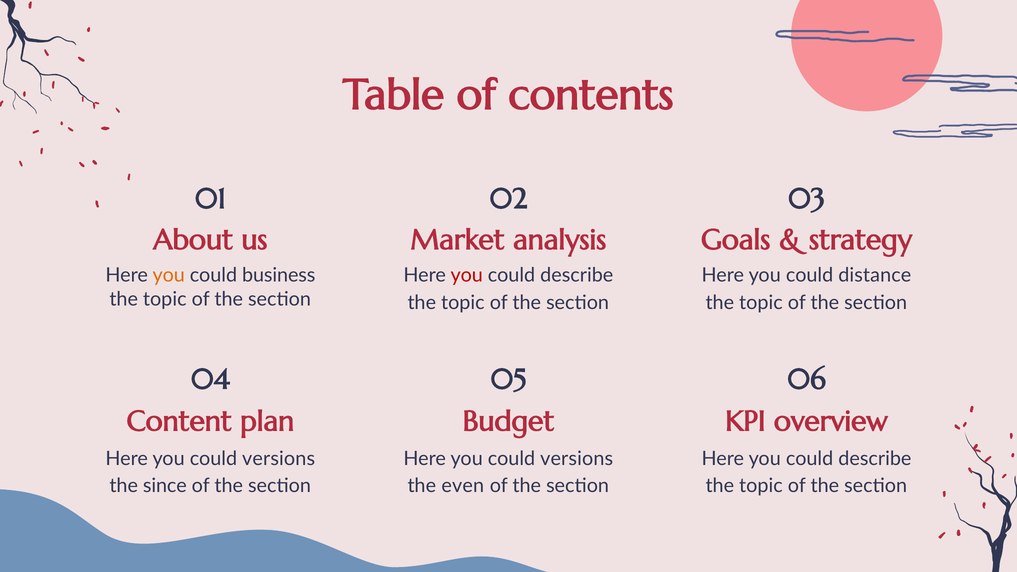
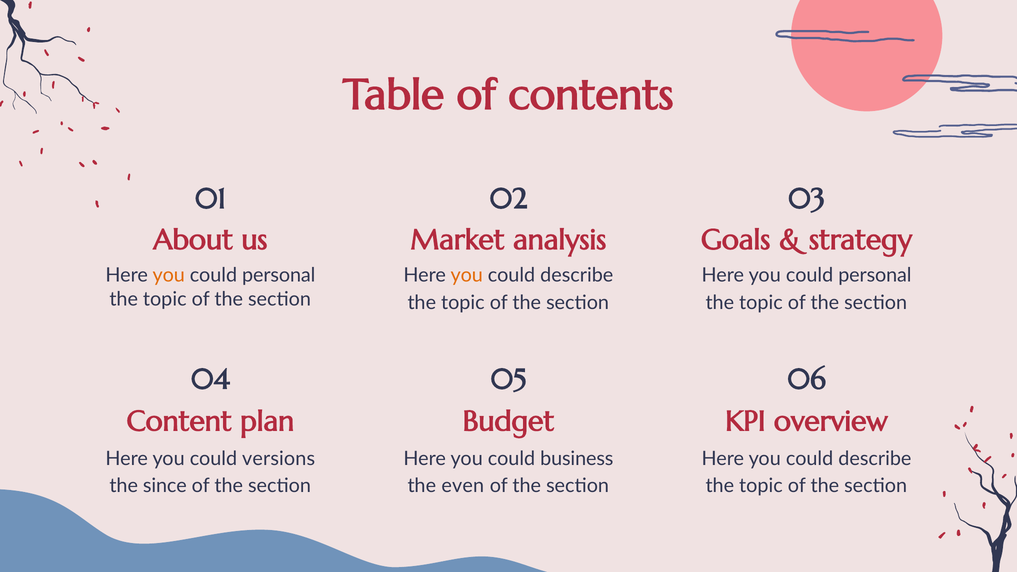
business: business -> personal (279, 276)
you colour: red -> orange (467, 276)
distance: distance -> personal (875, 276)
versions: versions -> business (577, 459)
